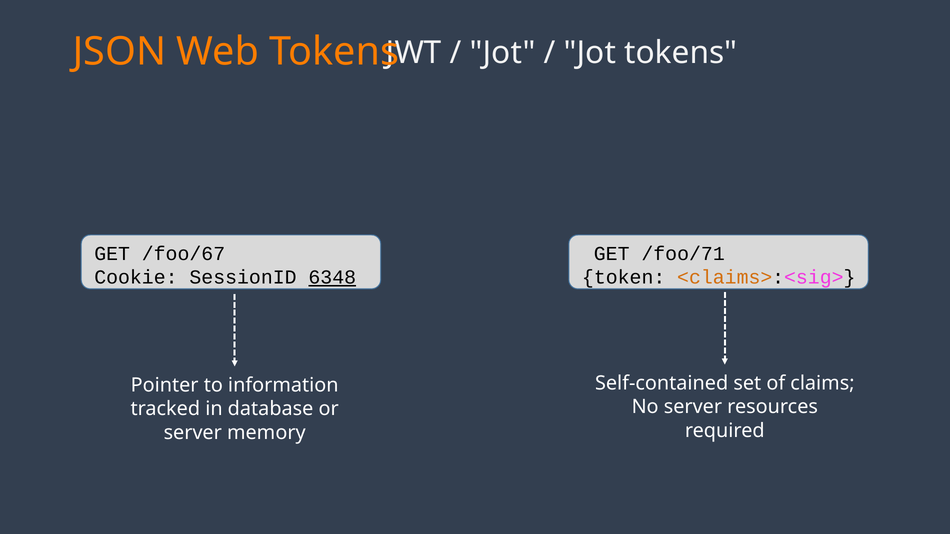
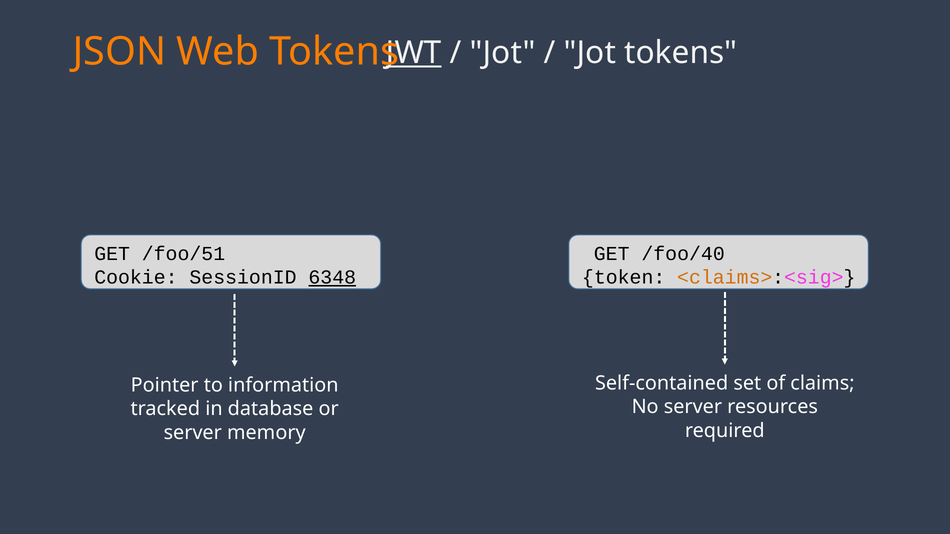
JWT underline: none -> present (414, 53)
/foo/67: /foo/67 -> /foo/51 (183, 254)
/foo/71: /foo/71 -> /foo/40 (683, 254)
